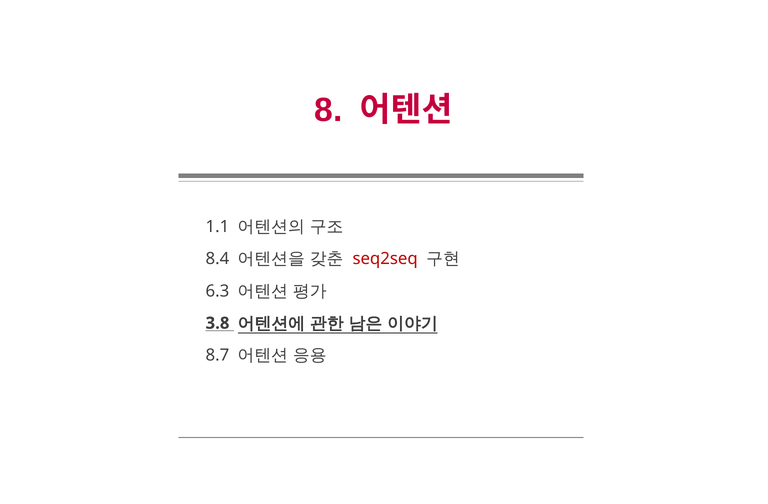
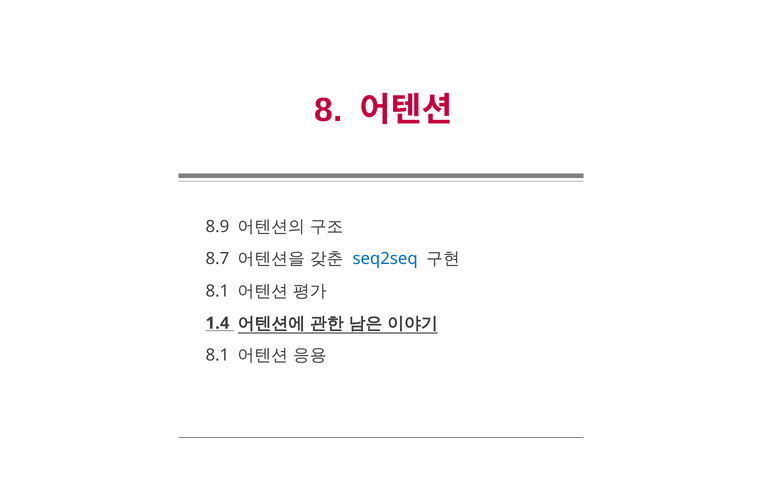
1.1: 1.1 -> 8.9 (217, 227)
8.4: 8.4 -> 8.7 (217, 259)
seq2seq colour: red -> blue (385, 259)
6.3: 6.3 -> 8.1 (217, 291)
3.8: 3.8 -> 1.4 (218, 323)
8.7: 8.7 -> 8.1 (217, 356)
